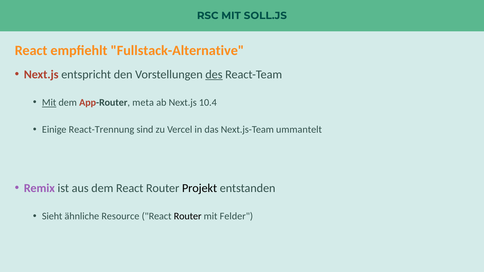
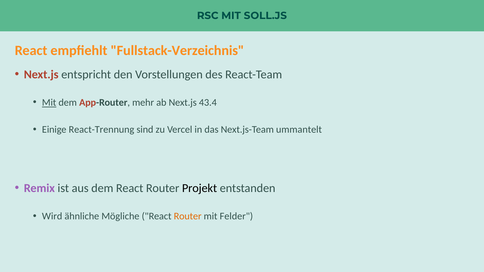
Fullstack-Alternative: Fullstack-Alternative -> Fullstack-Verzeichnis (177, 51)
des underline: present -> none (214, 74)
meta: meta -> mehr (143, 103)
10.4: 10.4 -> 43.4 (208, 103)
Sieht: Sieht -> Wird (52, 217)
Resource: Resource -> Mögliche (120, 217)
Router colour: black -> orange (188, 217)
